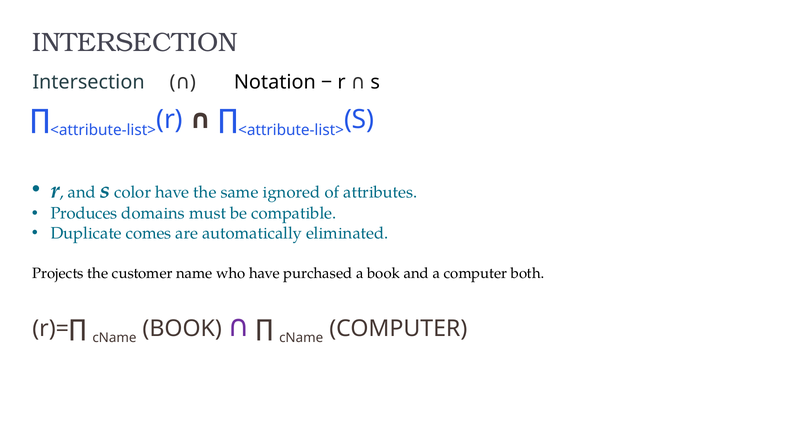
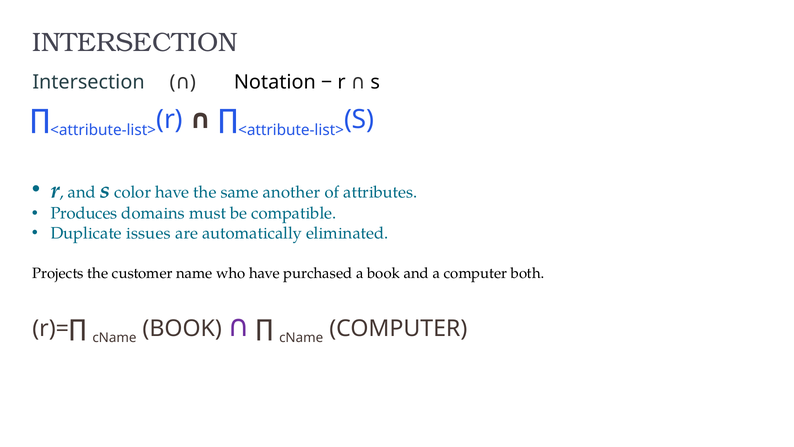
ignored: ignored -> another (292, 192)
comes: comes -> issues (148, 233)
